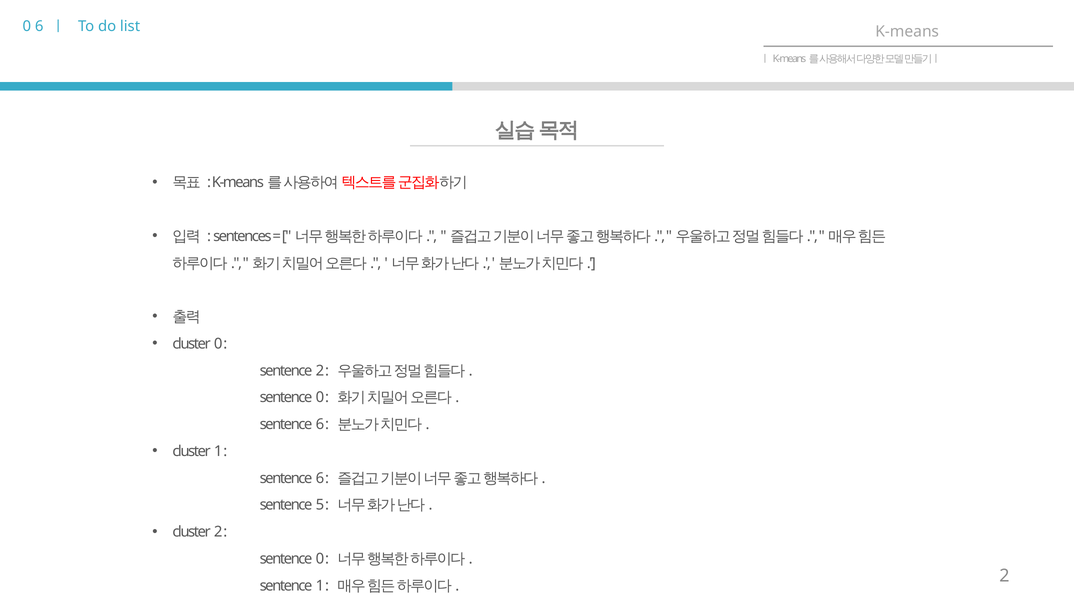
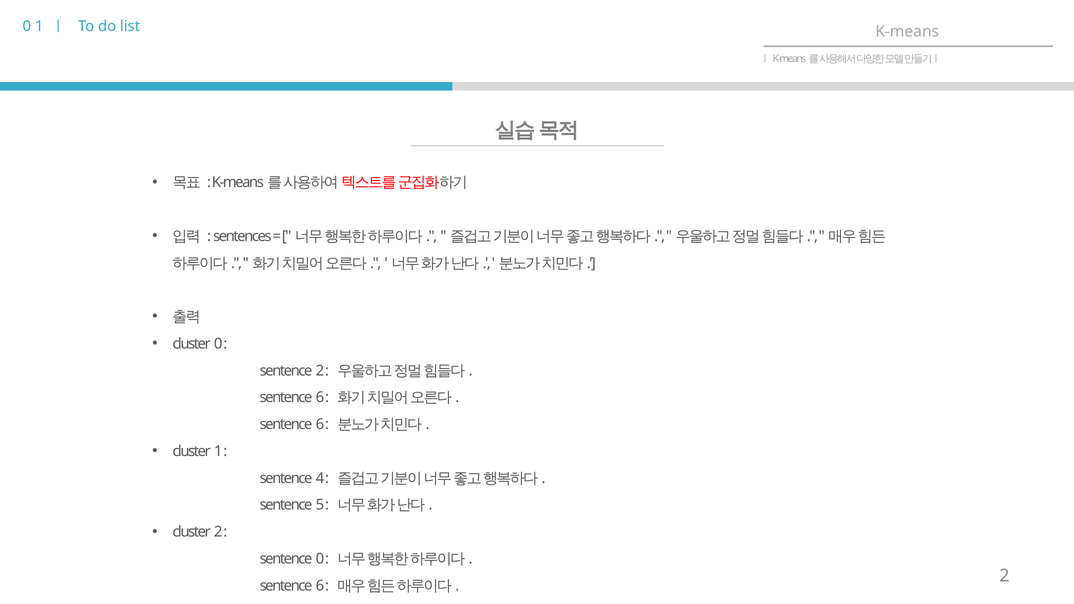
0 6: 6 -> 1 (39, 26)
0: 0 -> 6 (320, 398)
6: 6 -> 4 (320, 478)
1: 1 -> 6 (320, 586)
